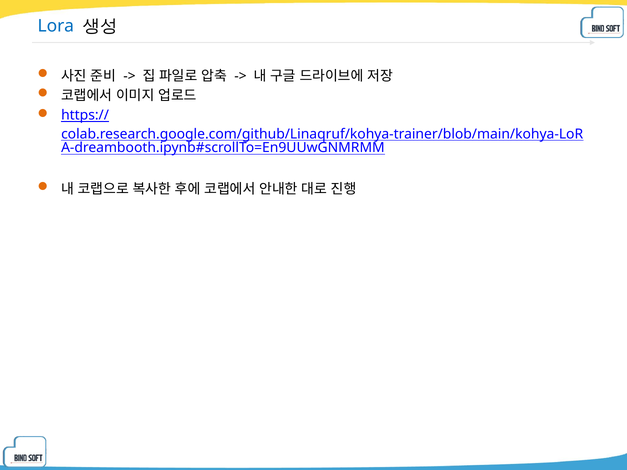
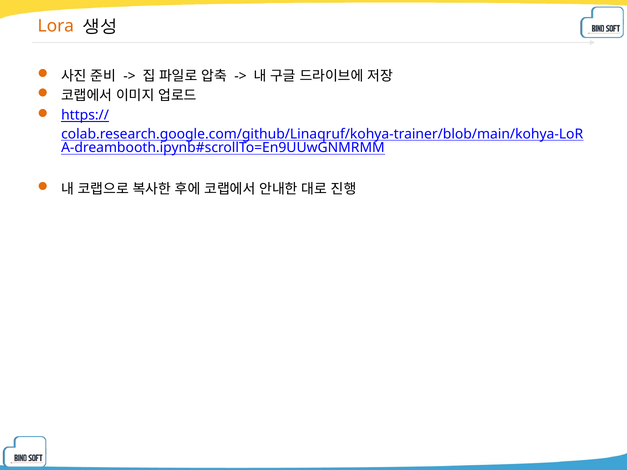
Lora colour: blue -> orange (56, 26)
